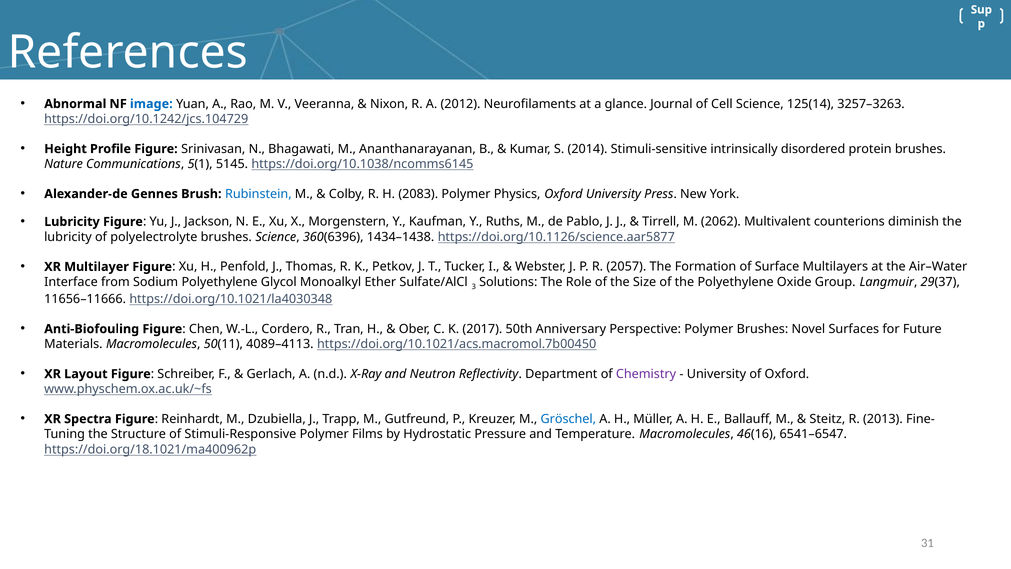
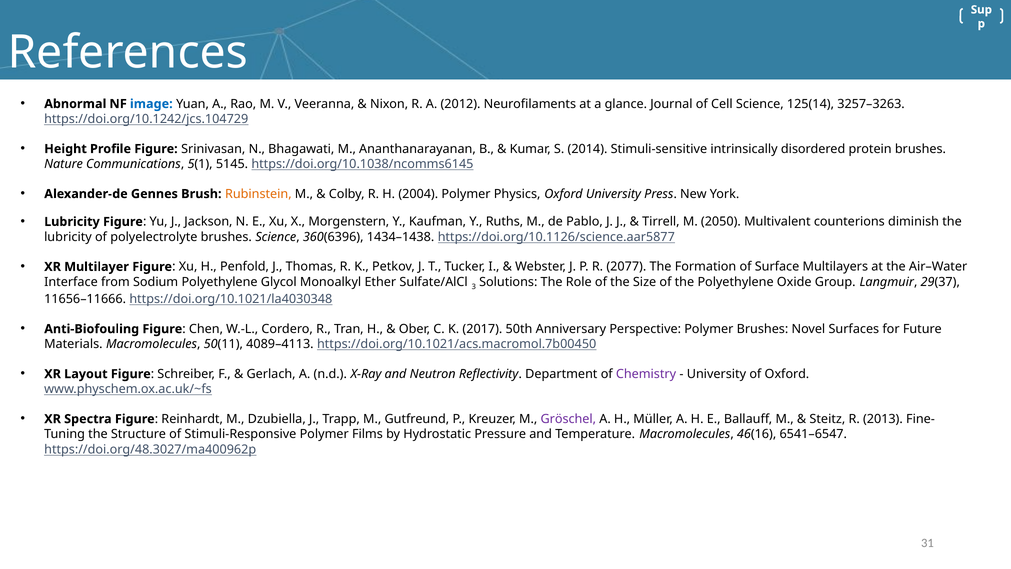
Rubinstein colour: blue -> orange (258, 194)
2083: 2083 -> 2004 (418, 194)
2062: 2062 -> 2050 (721, 222)
2057: 2057 -> 2077 (626, 267)
Gröschel colour: blue -> purple (568, 419)
https://doi.org/18.1021/ma400962p: https://doi.org/18.1021/ma400962p -> https://doi.org/48.3027/ma400962p (150, 449)
